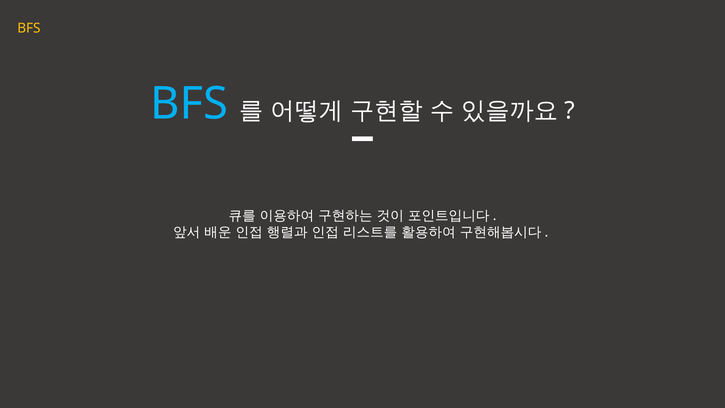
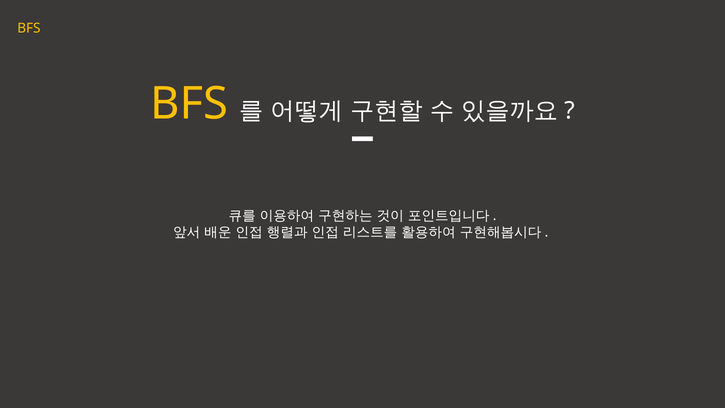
BFS colour: light blue -> yellow (189, 104)
